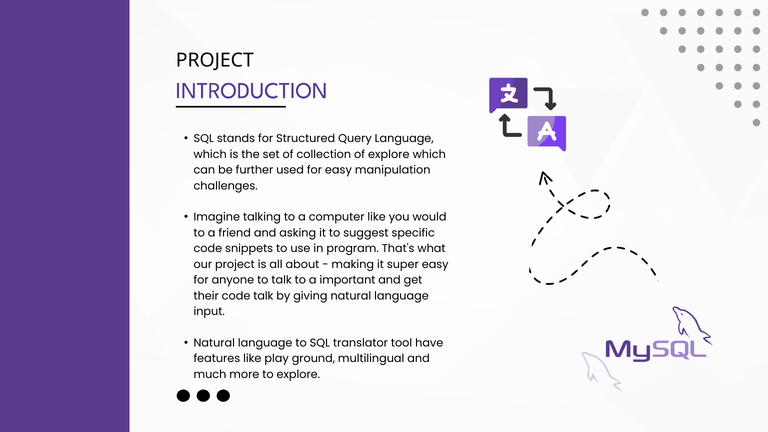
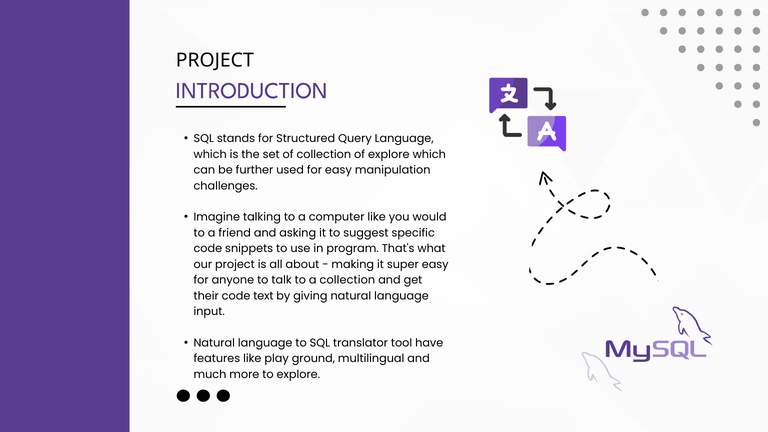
a important: important -> collection (347, 280)
code talk: talk -> text (263, 296)
